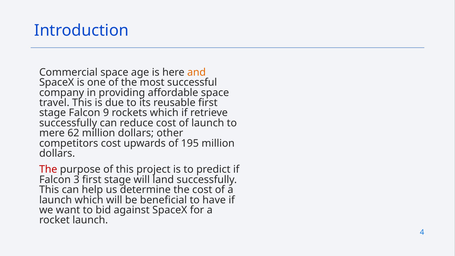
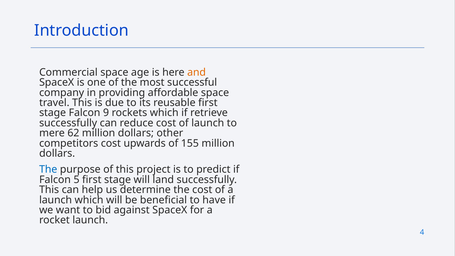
195: 195 -> 155 (190, 143)
The colour: red -> blue (48, 169)
3: 3 -> 5 (76, 180)
